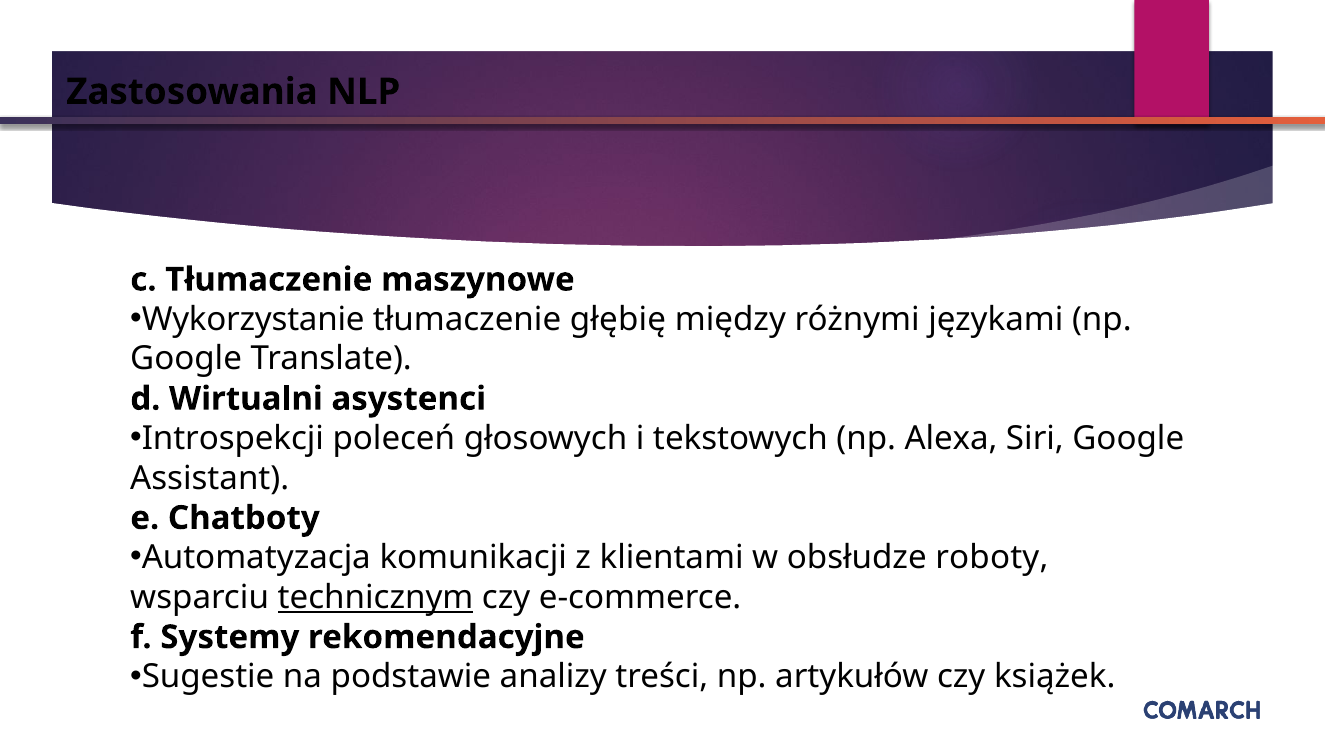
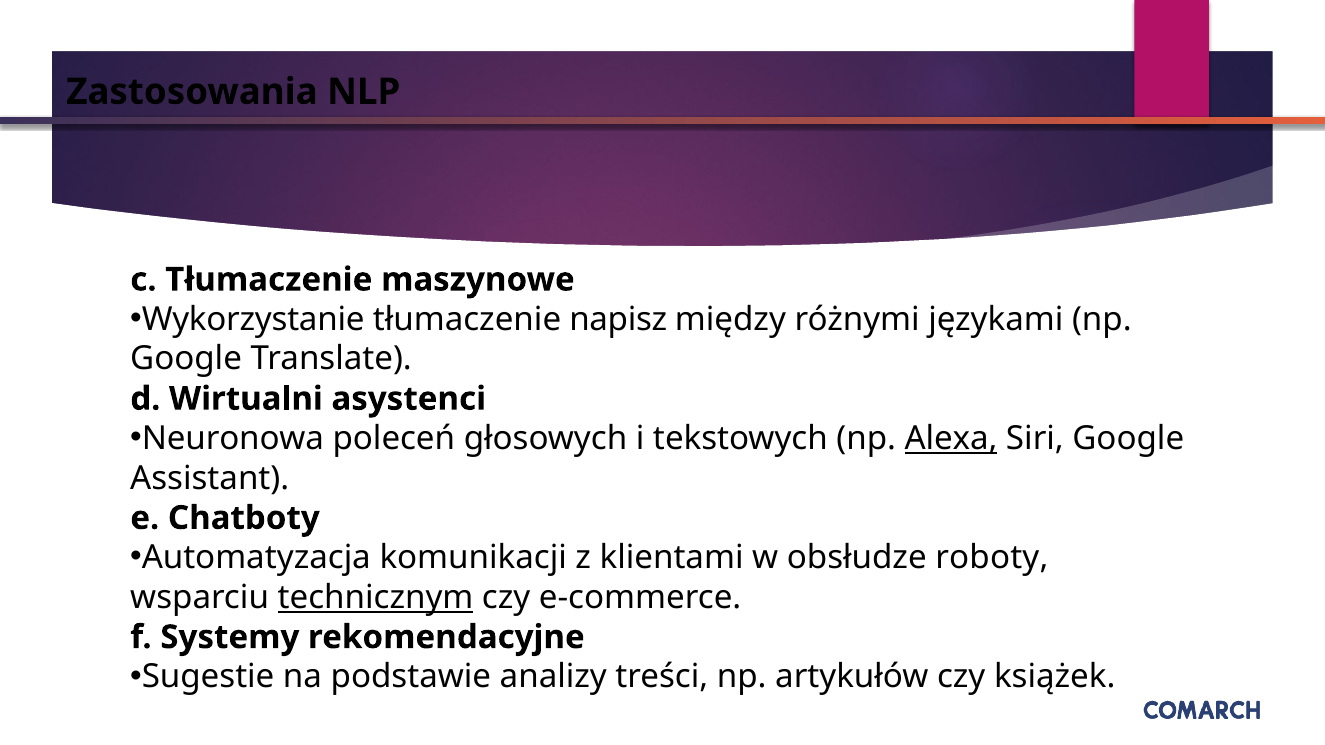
głębię: głębię -> napisz (618, 319)
Introspekcji: Introspekcji -> Neuronowa (233, 439)
Alexa underline: none -> present (951, 439)
